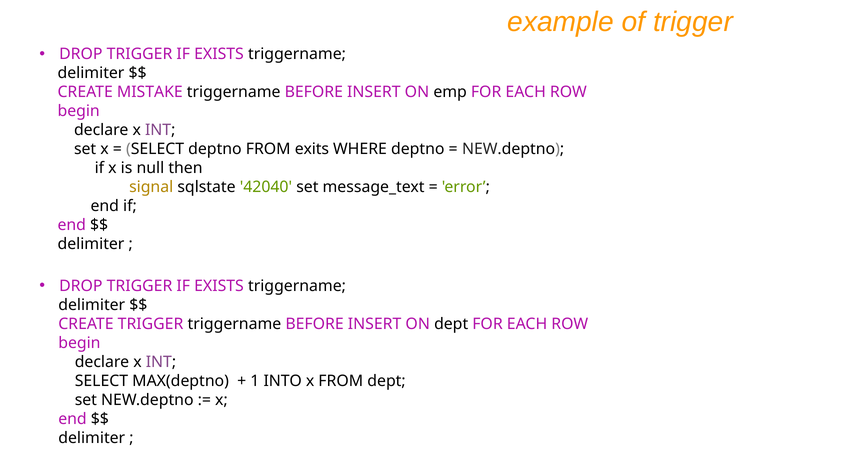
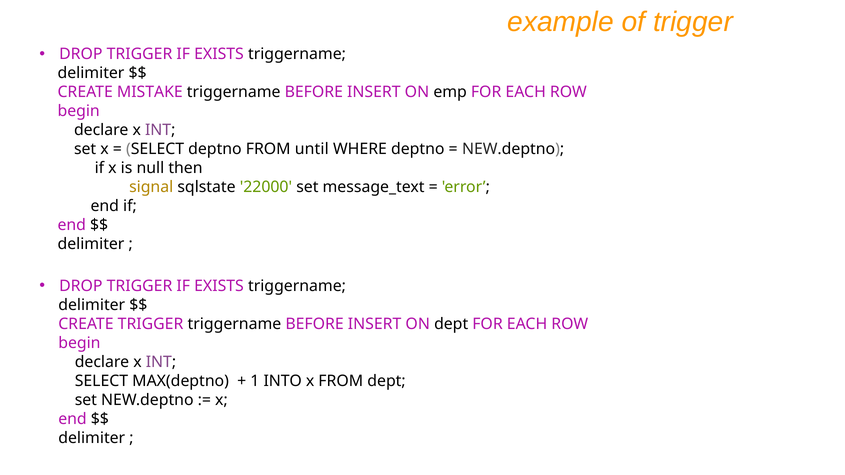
exits: exits -> until (312, 149)
42040: 42040 -> 22000 (266, 187)
